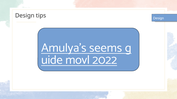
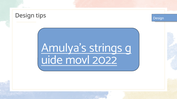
seems: seems -> strings (106, 48)
